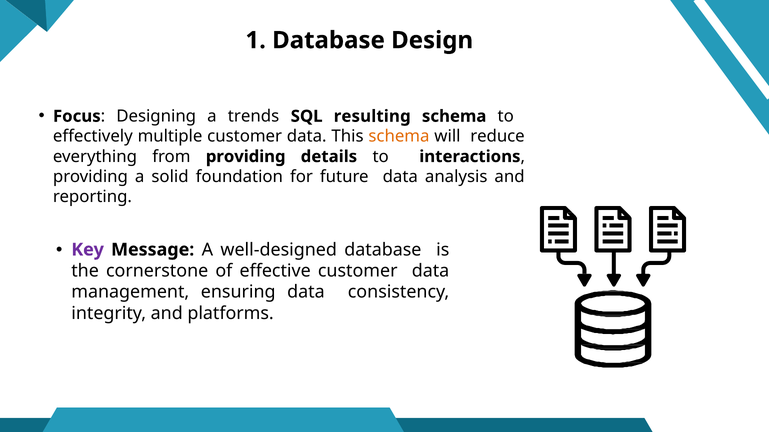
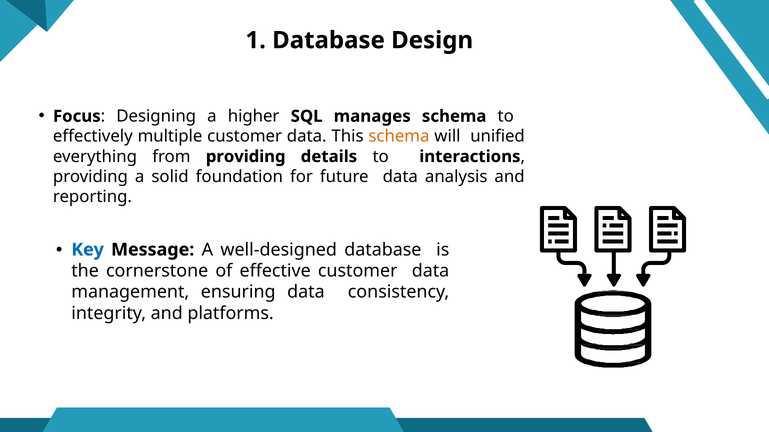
trends: trends -> higher (254, 116)
resulting: resulting -> manages (372, 116)
reduce: reduce -> unified (498, 137)
Key colour: purple -> blue (88, 250)
